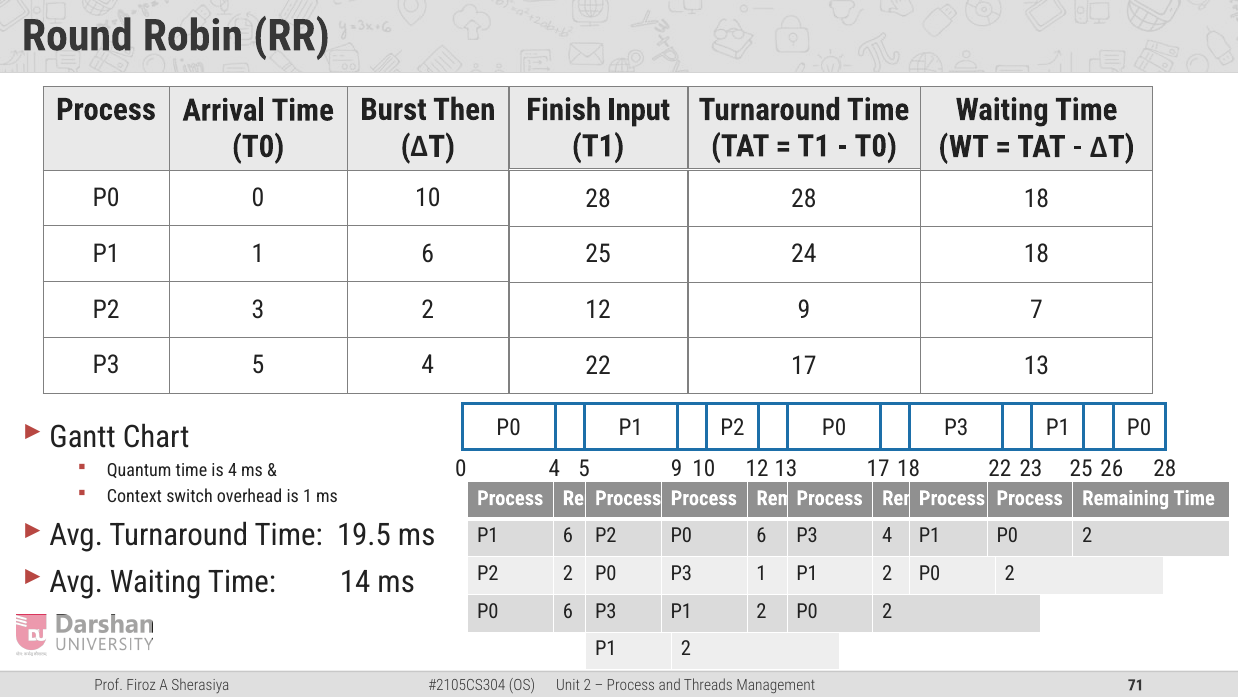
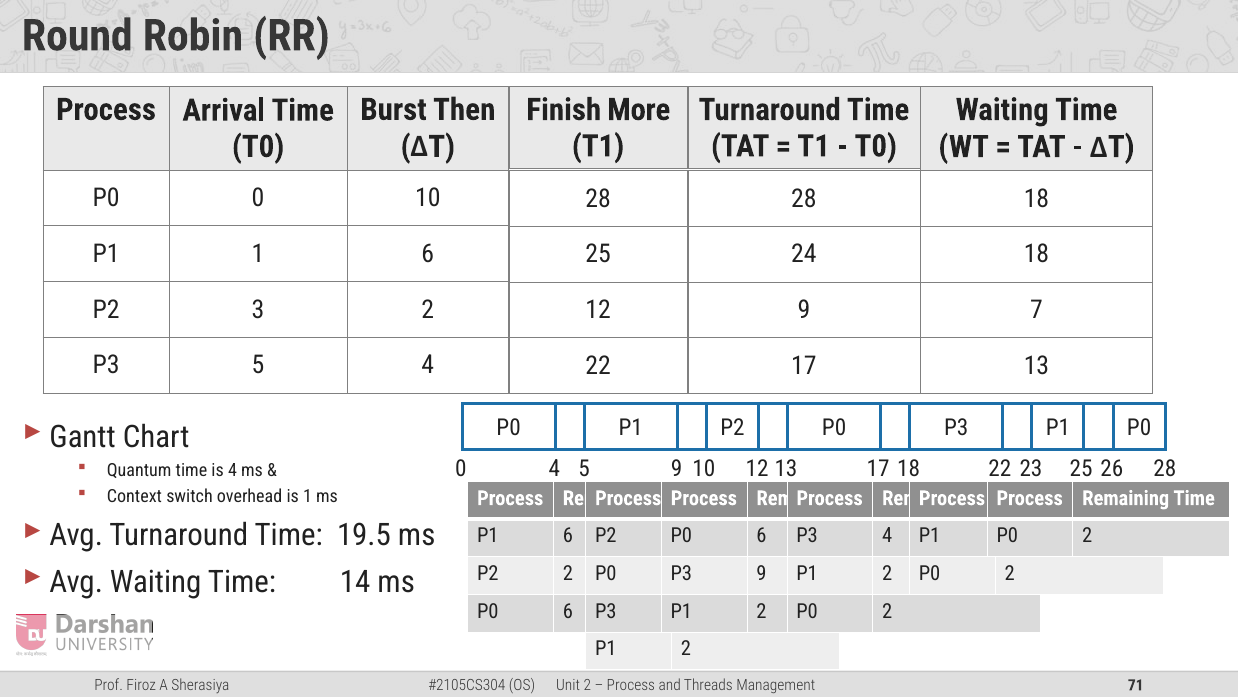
Input: Input -> More (639, 110)
1: 1 -> 9 (761, 573)
